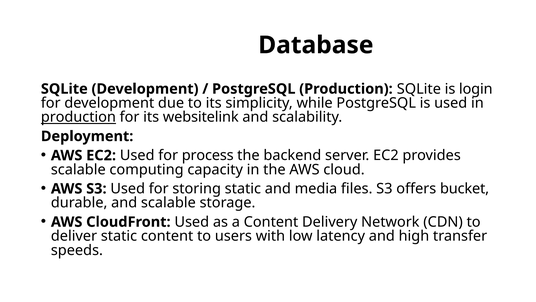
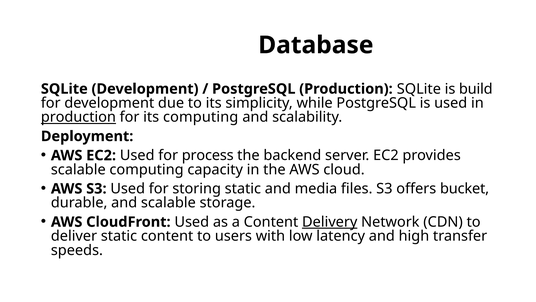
login: login -> build (476, 89)
its websitelink: websitelink -> computing (201, 117)
Delivery underline: none -> present (330, 222)
